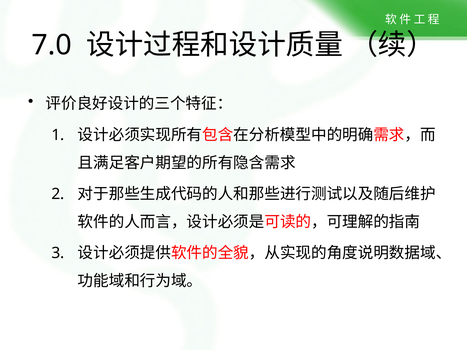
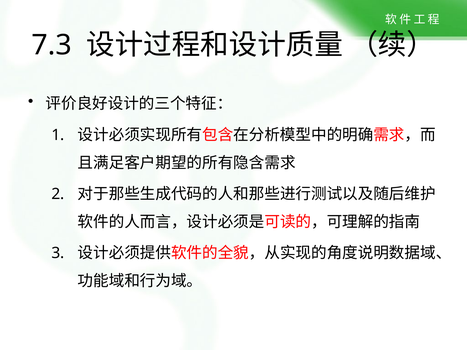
7.0: 7.0 -> 7.3 (52, 45)
